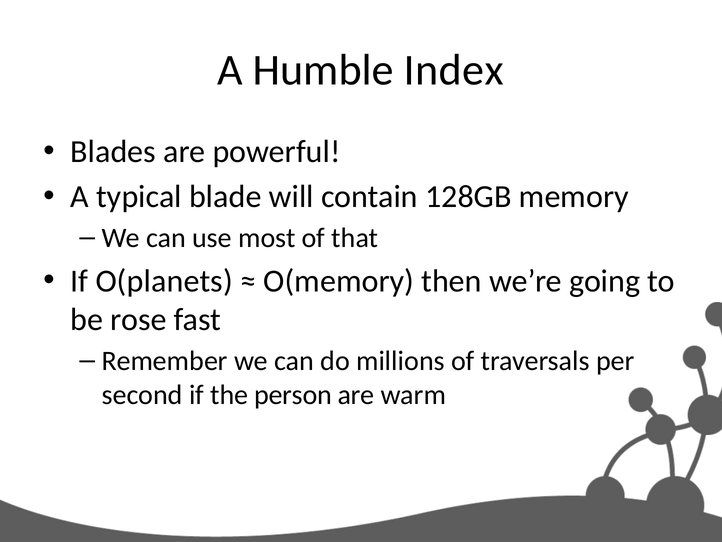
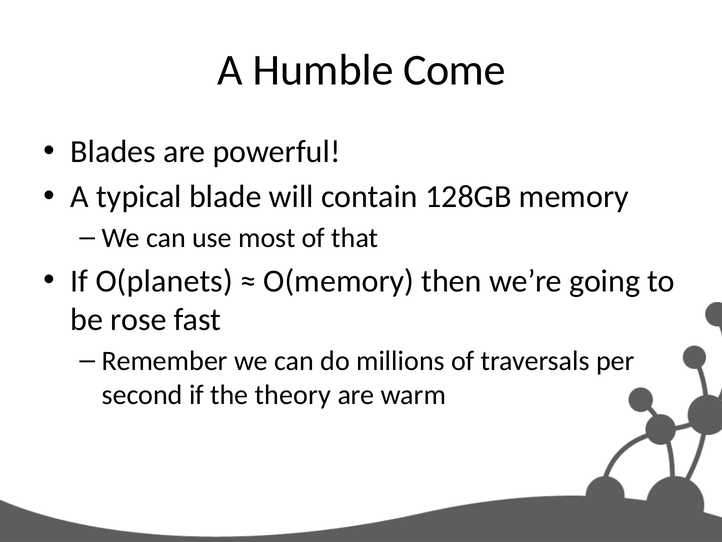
Index: Index -> Come (454, 70)
person: person -> theory (293, 394)
